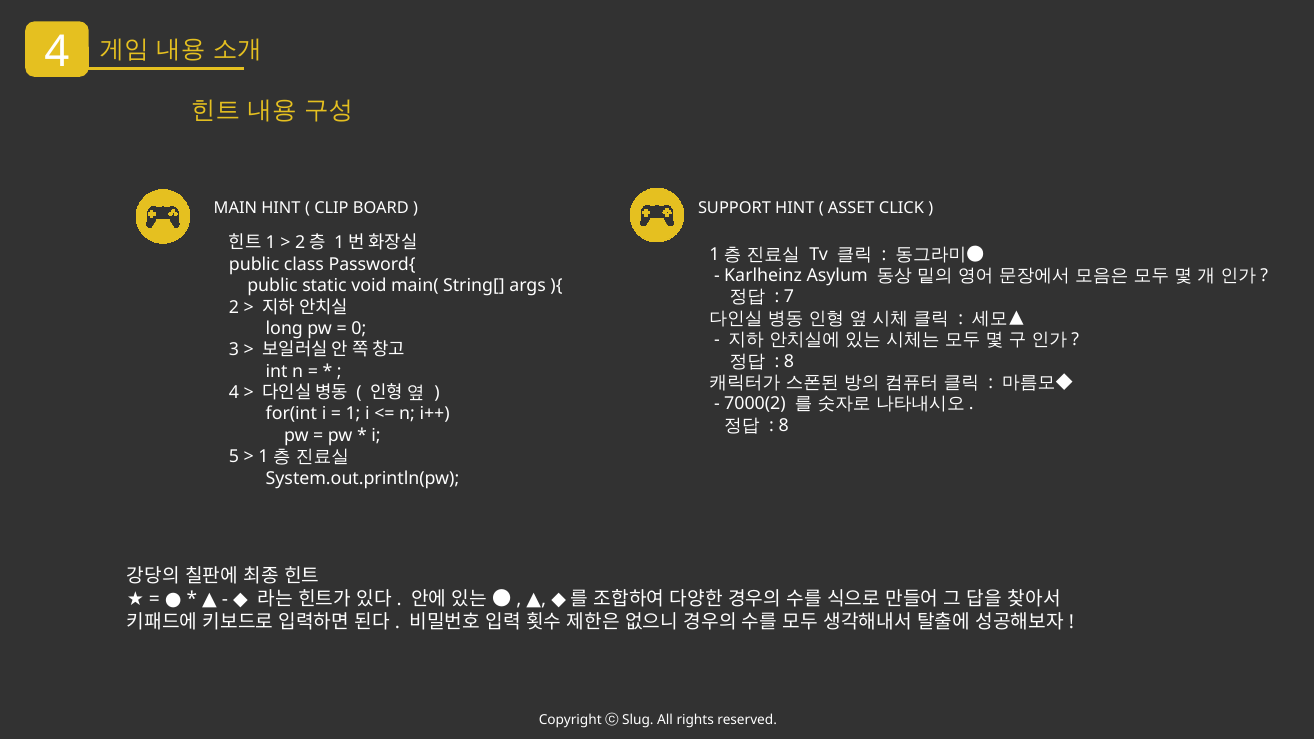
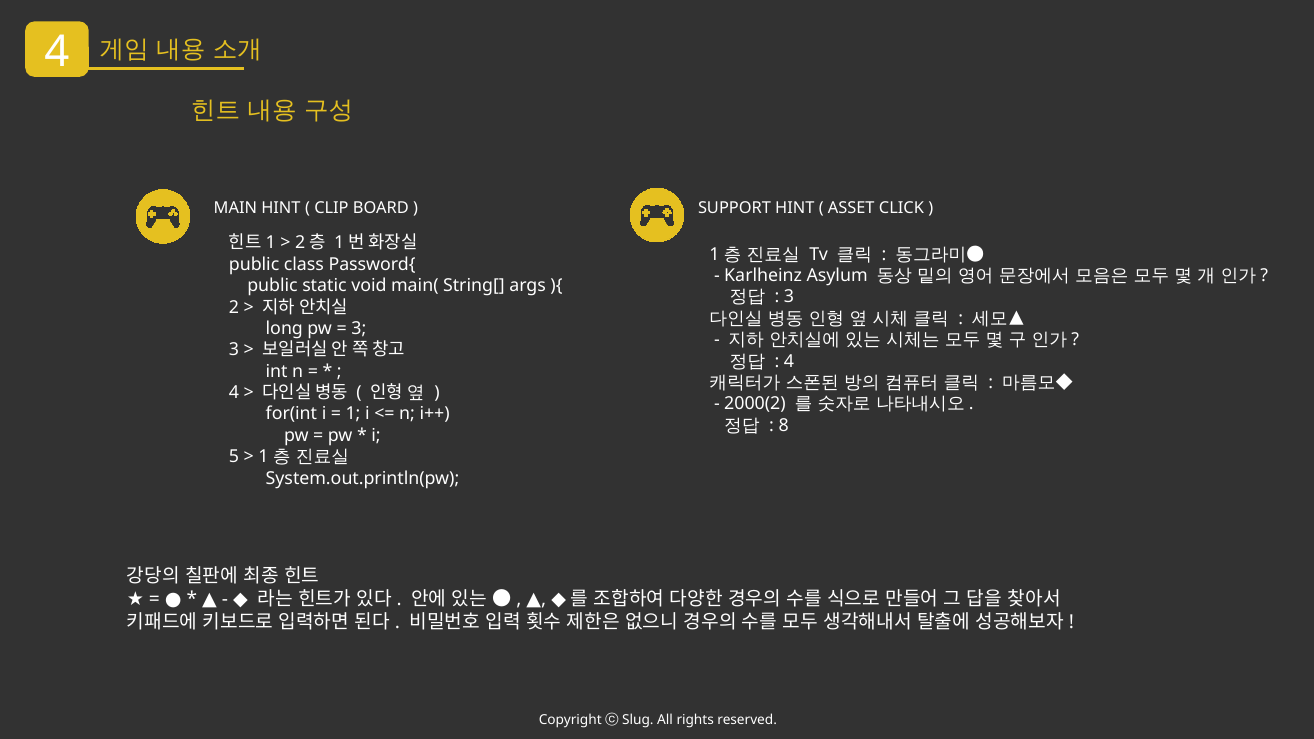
7: 7 -> 3 (789, 297)
0: 0 -> 3 (359, 329)
8: 8 -> 4 (789, 361)
7000(2: 7000(2 -> 2000(2 (755, 404)
